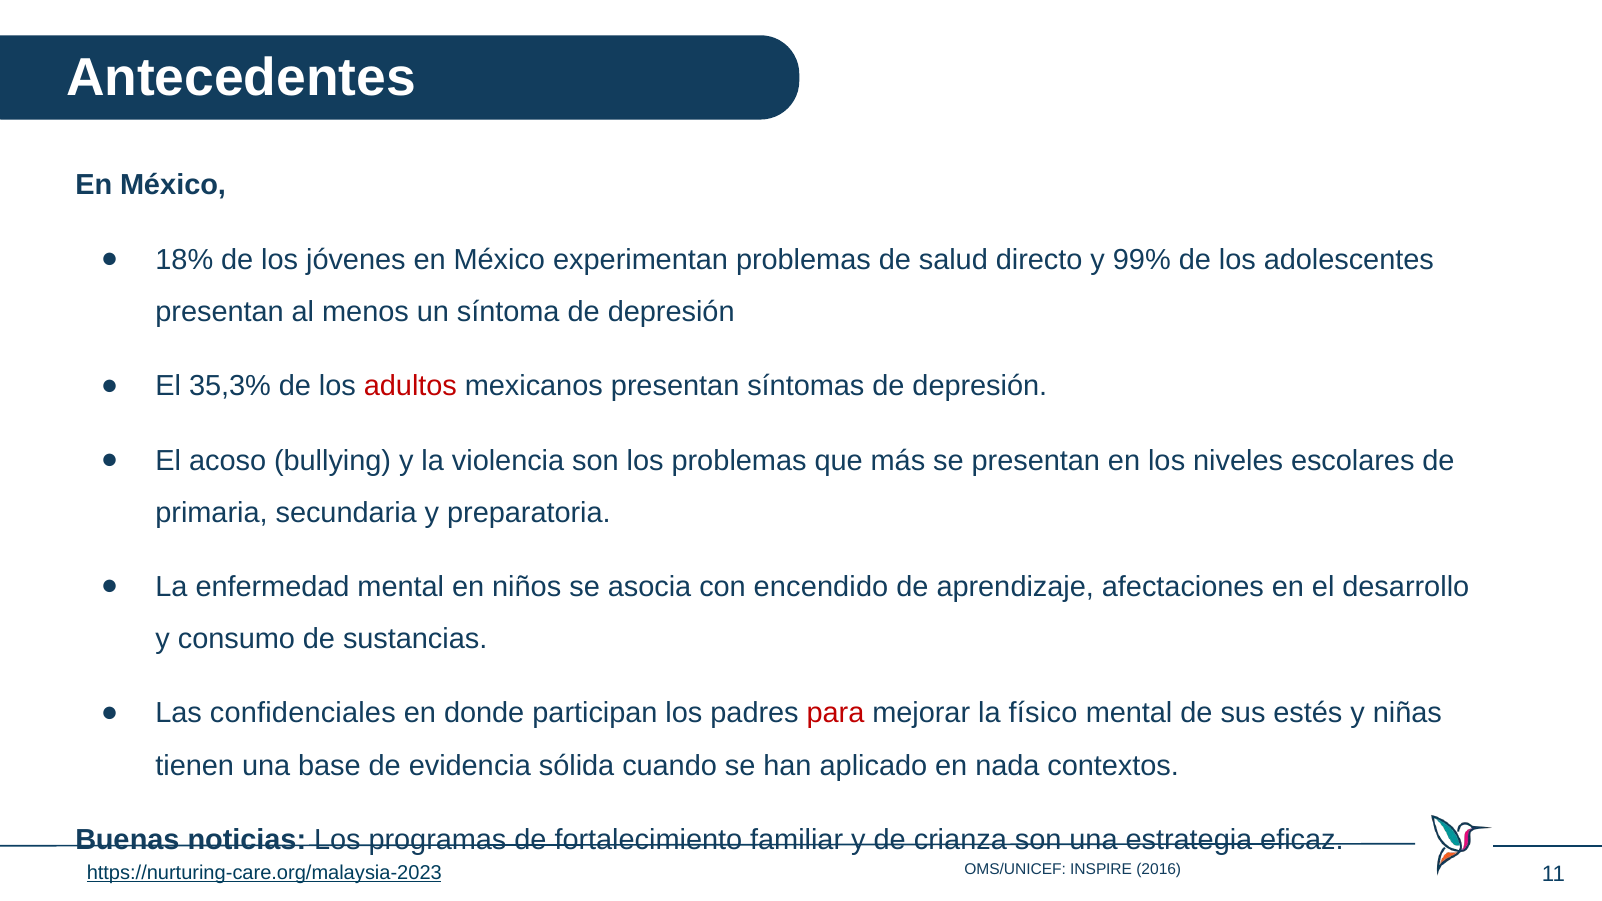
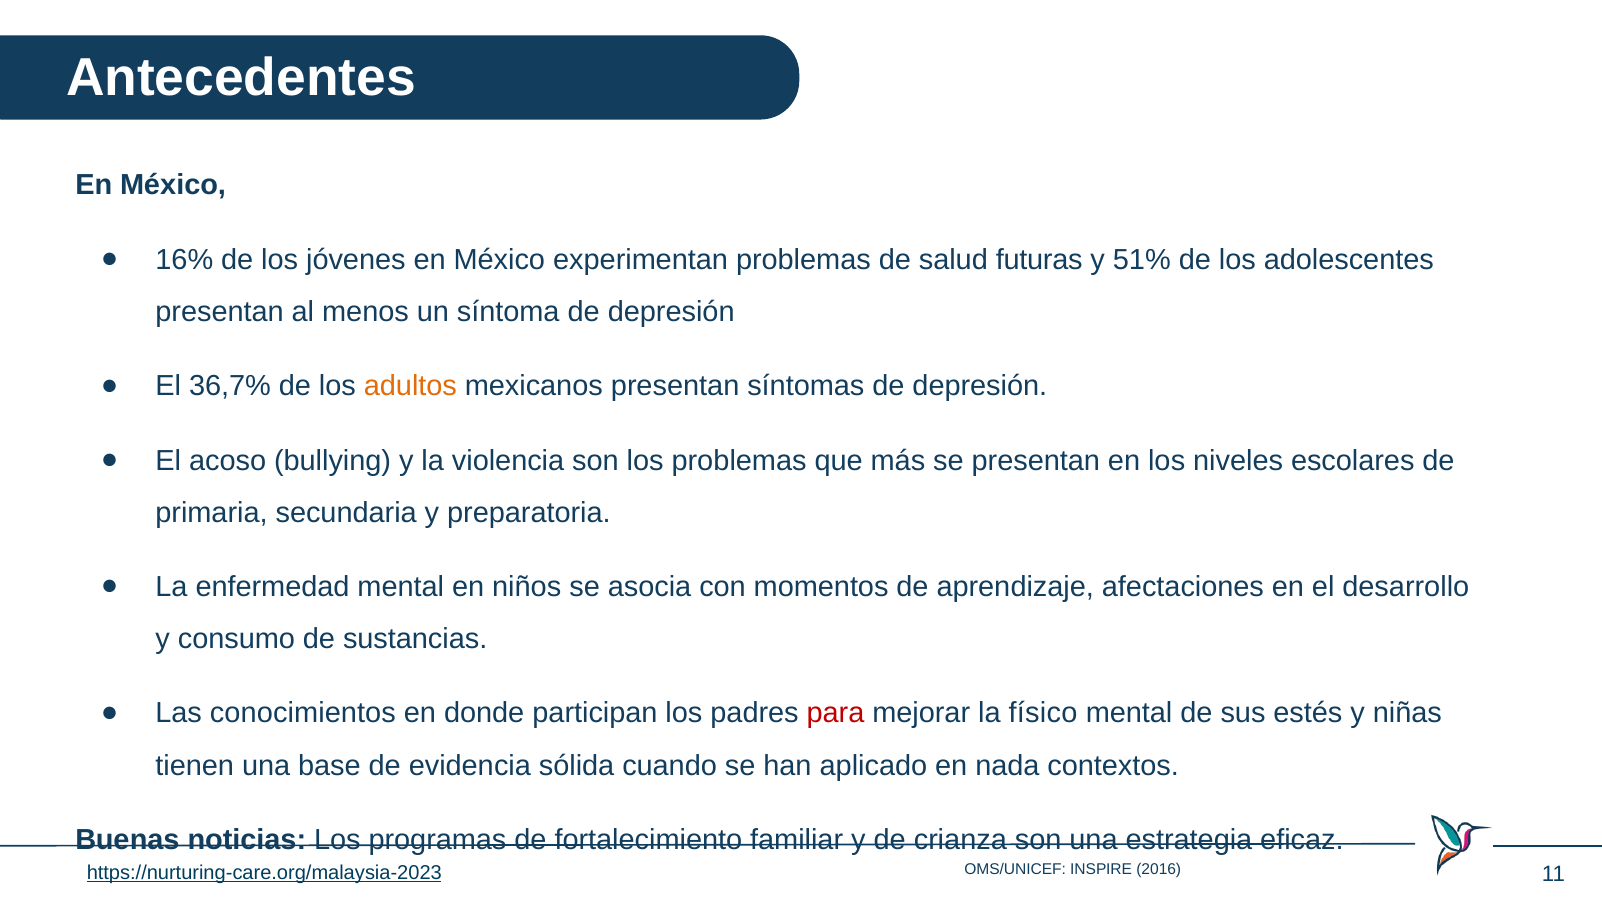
18%: 18% -> 16% (184, 260)
directo: directo -> futuras (1039, 260)
99%: 99% -> 51% (1142, 260)
35,3%: 35,3% -> 36,7% (230, 386)
adultos colour: red -> orange (410, 386)
encendido: encendido -> momentos (821, 587)
confidenciales: confidenciales -> conocimientos (303, 713)
